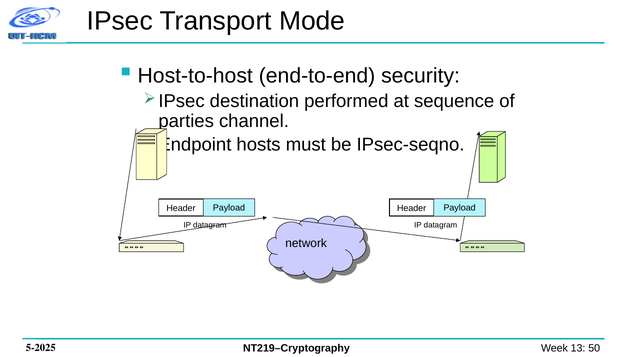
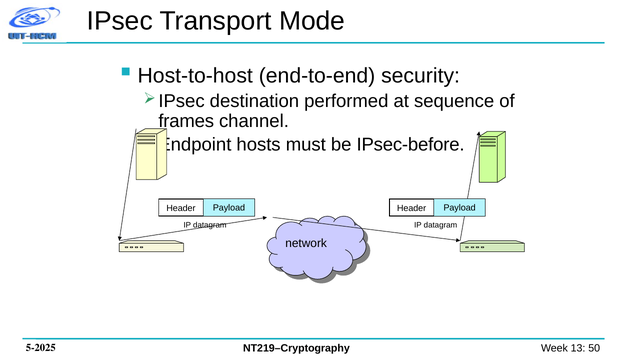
parties: parties -> frames (186, 121)
IPsec-seqno: IPsec-seqno -> IPsec-before (411, 145)
